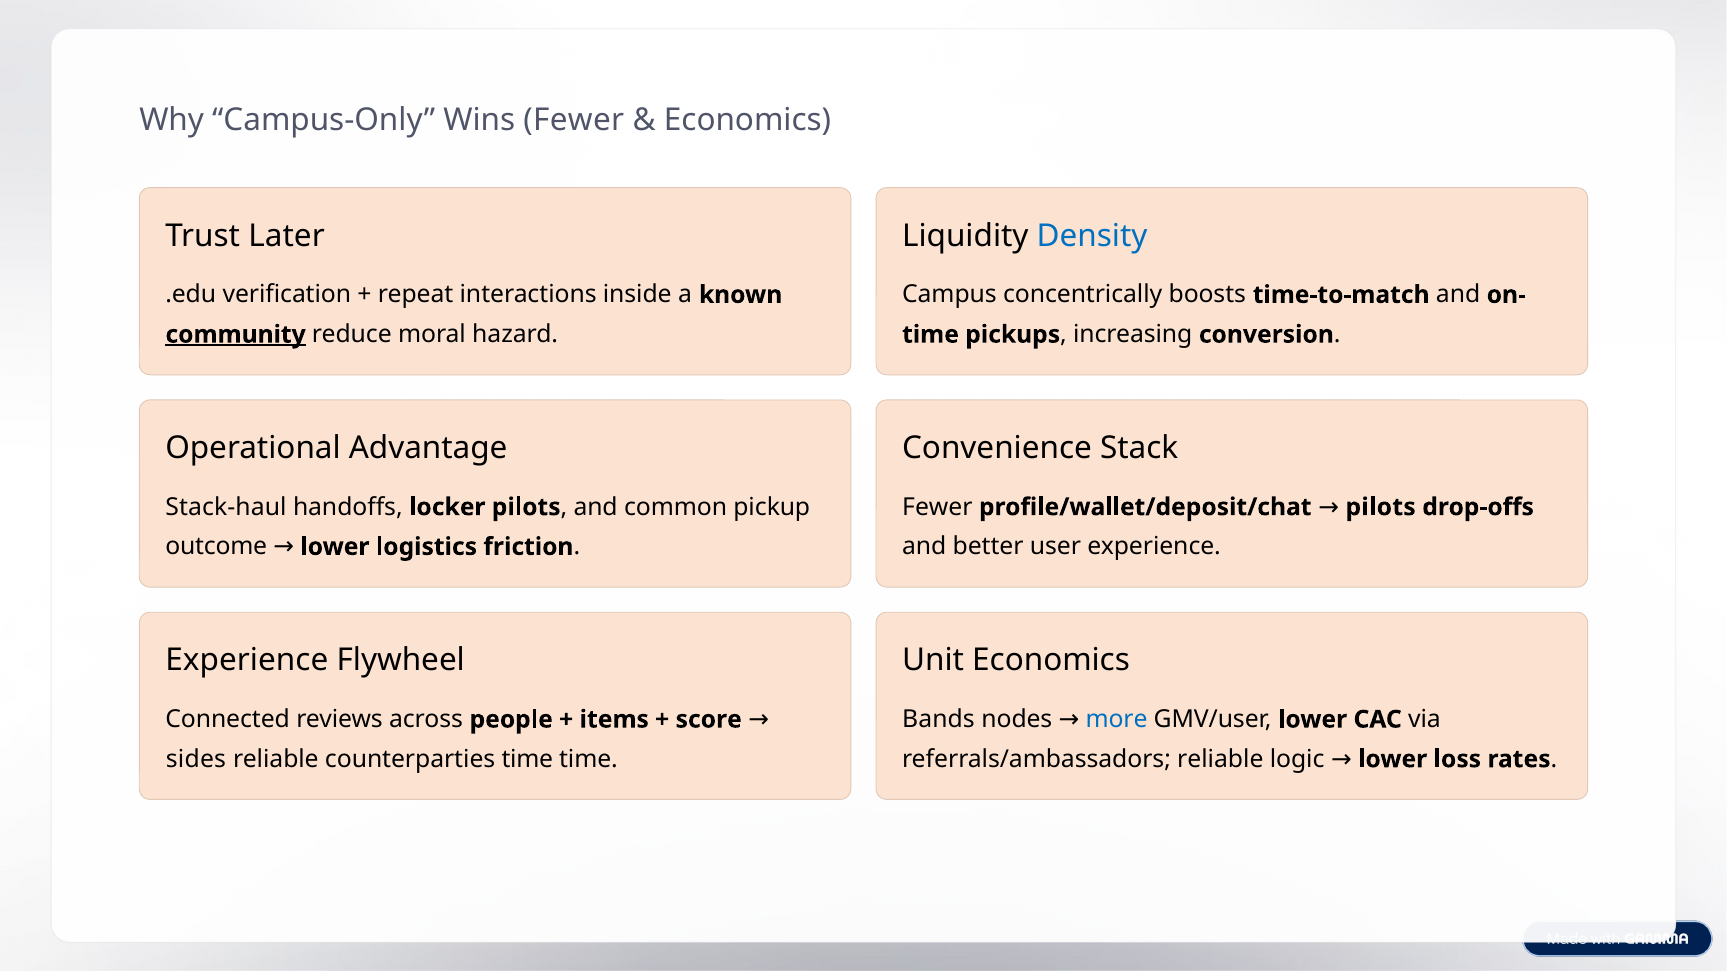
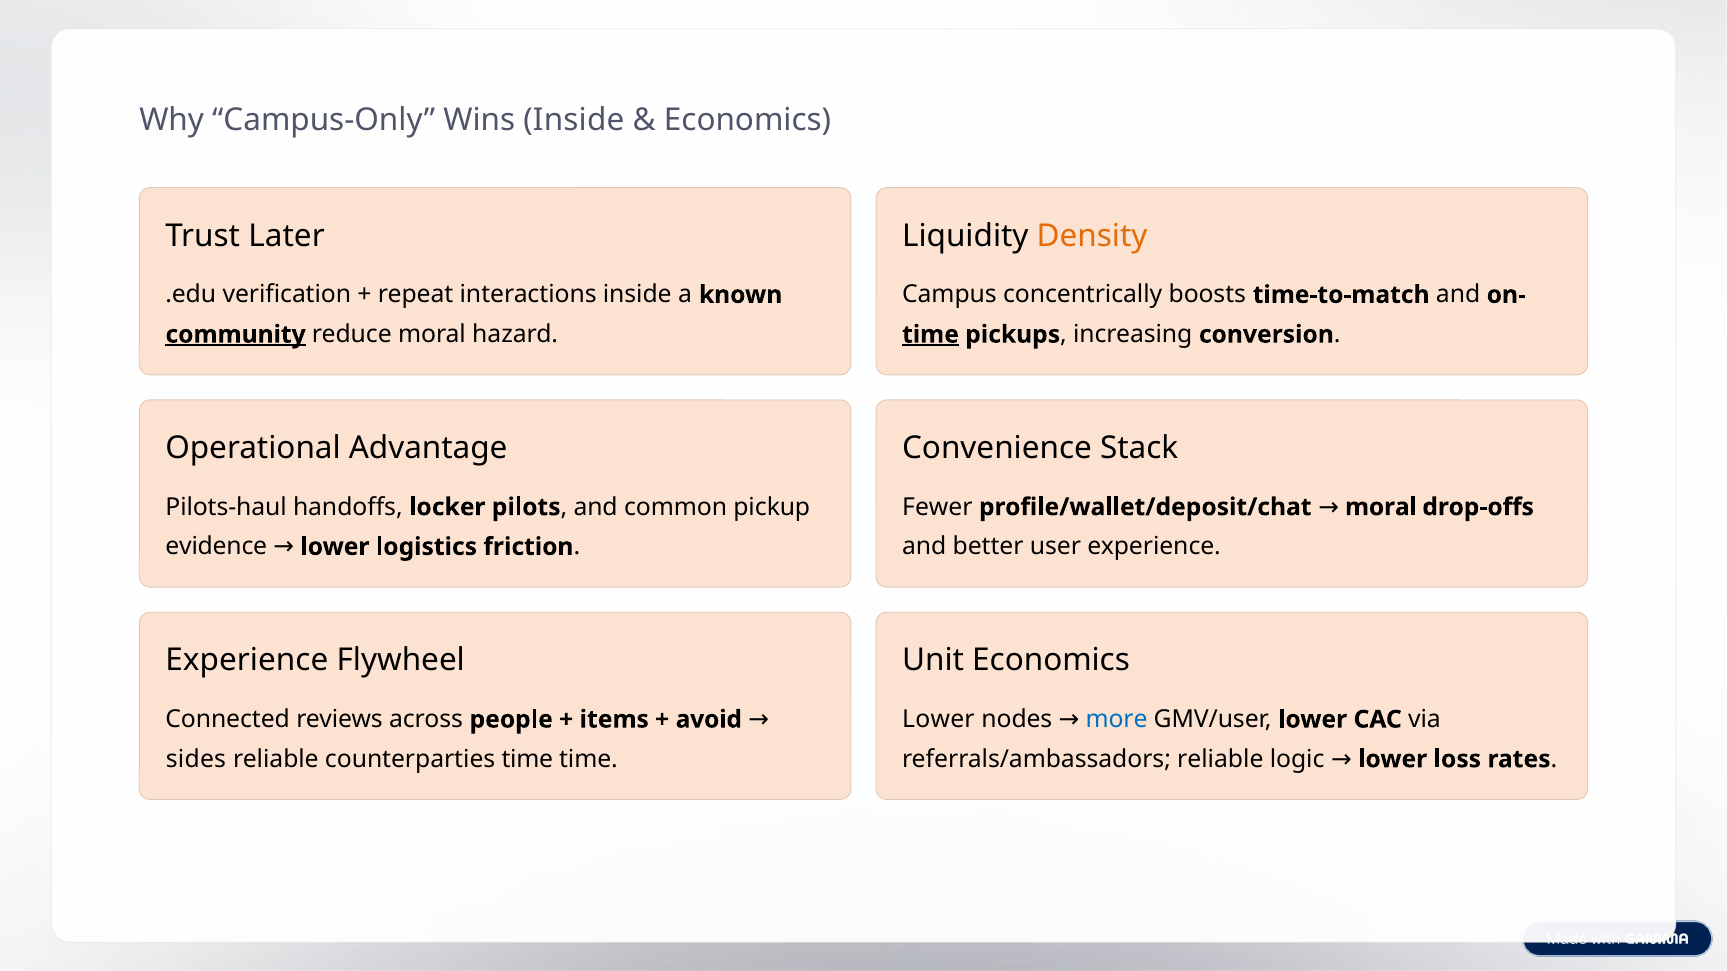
Wins Fewer: Fewer -> Inside (574, 120)
Density colour: blue -> orange (1092, 236)
time underline: none -> present (931, 335)
Stack-haul: Stack-haul -> Pilots-haul (226, 507)
pilots: pilots -> moral (1381, 507)
outcome: outcome -> evidence (216, 547)
score: score -> avoid (709, 720)
Bands: Bands -> Lower (938, 720)
